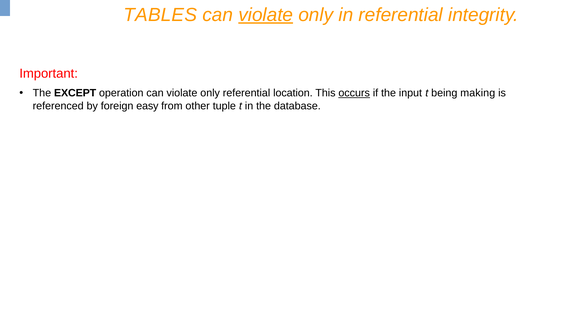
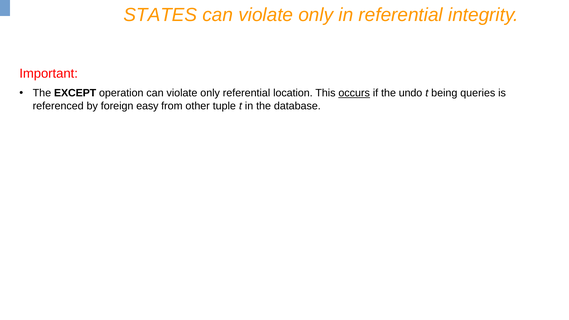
TABLES: TABLES -> STATES (160, 15)
violate underline: present -> none (266, 15)
input: input -> undo (411, 93)
making: making -> queries (478, 93)
